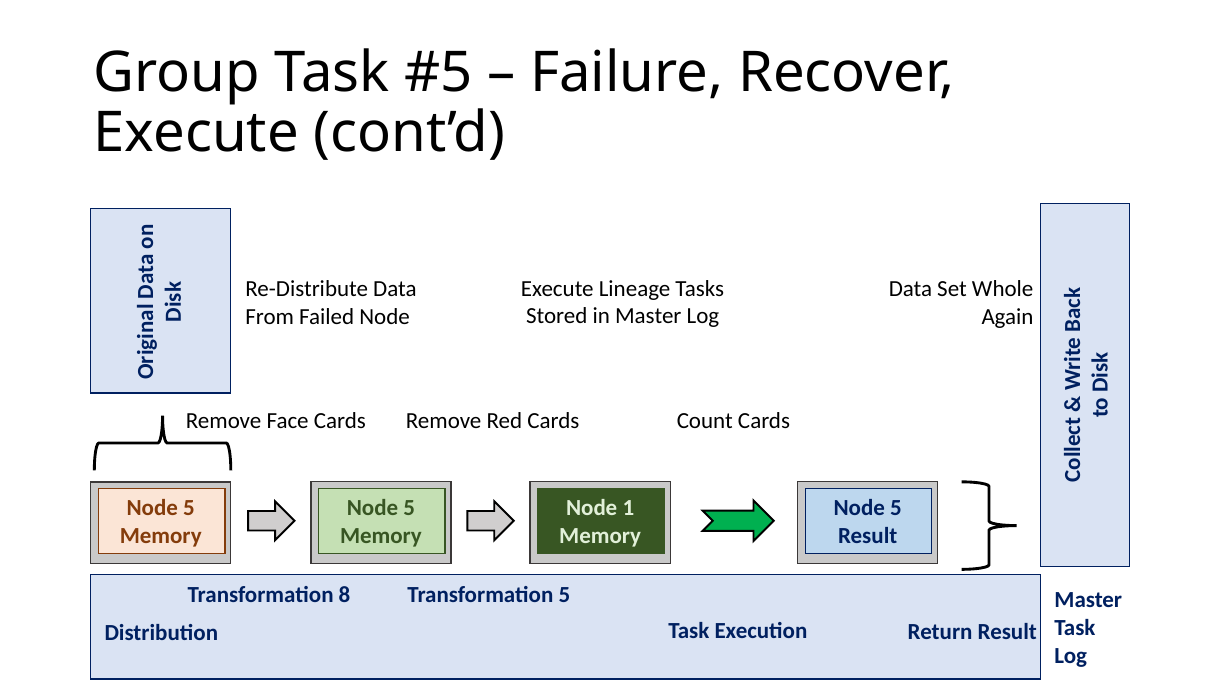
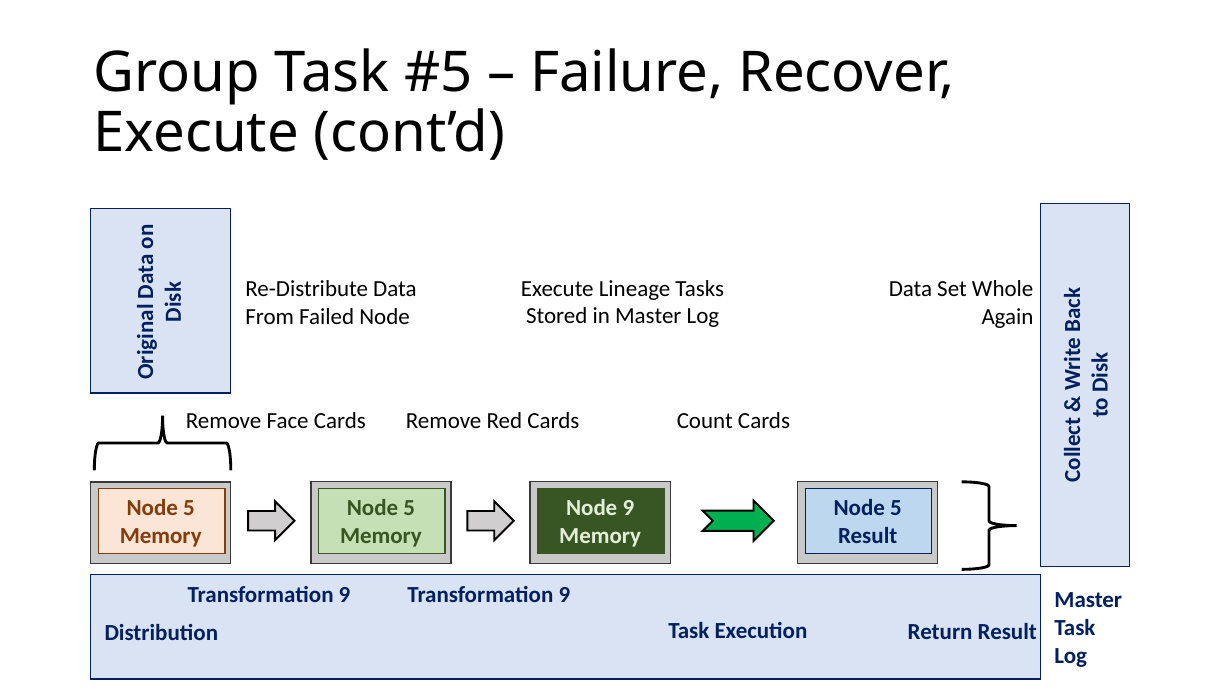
Node 1: 1 -> 9 (628, 508)
8: 8 -> 9 (345, 595)
5: 5 -> 9 (564, 595)
